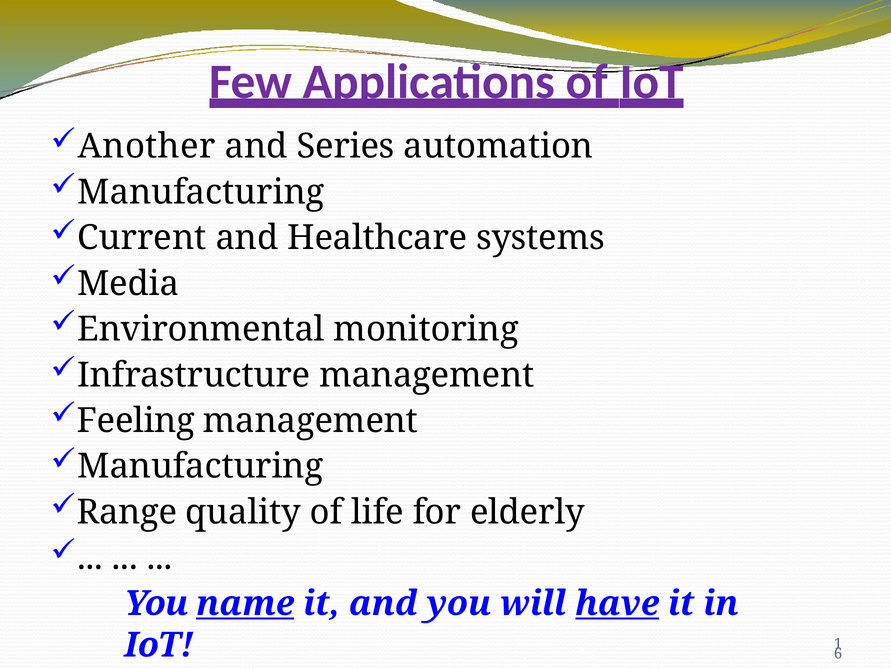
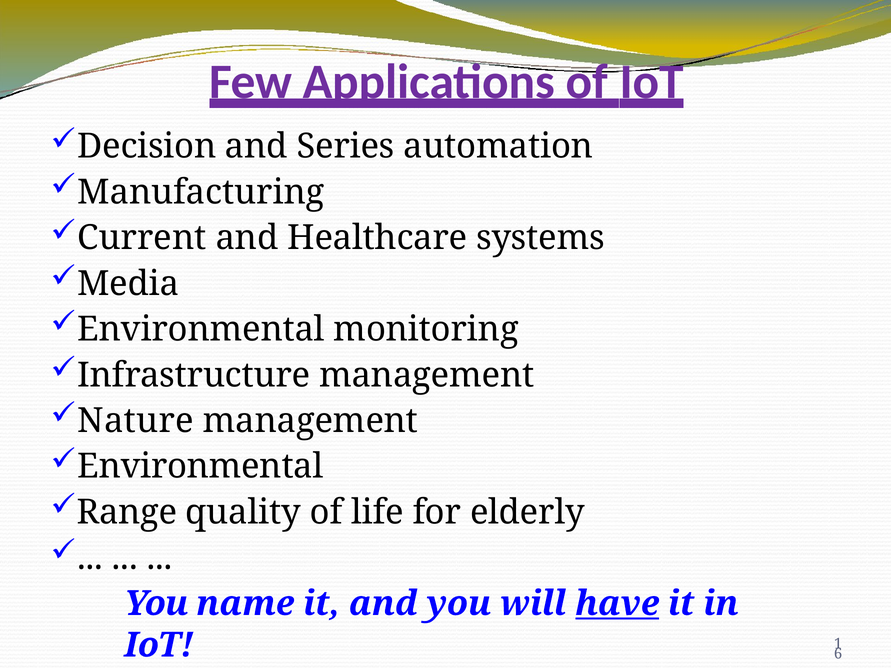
Another: Another -> Decision (147, 147)
Feeling: Feeling -> Nature (136, 421)
Manufacturing: Manufacturing -> Environmental (200, 467)
name underline: present -> none (245, 604)
